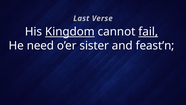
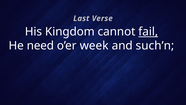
Kingdom underline: present -> none (70, 32)
sister: sister -> week (94, 46)
feast’n: feast’n -> such’n (155, 46)
